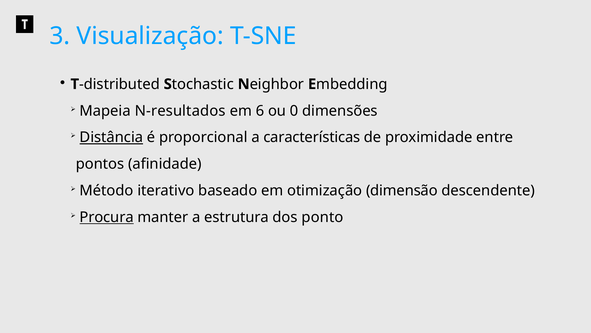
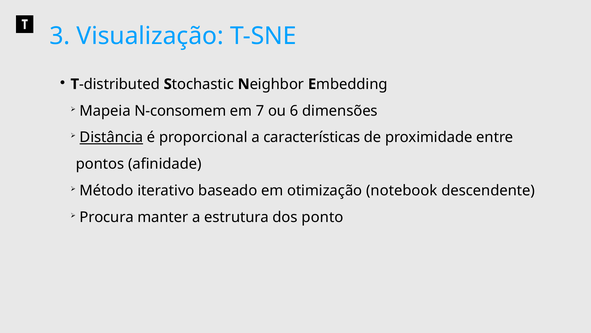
N-resultados: N-resultados -> N-consomem (180, 111)
6: 6 -> 7 (260, 111)
0: 0 -> 6 (294, 111)
dimensão: dimensão -> notebook (402, 190)
Procura underline: present -> none (107, 217)
